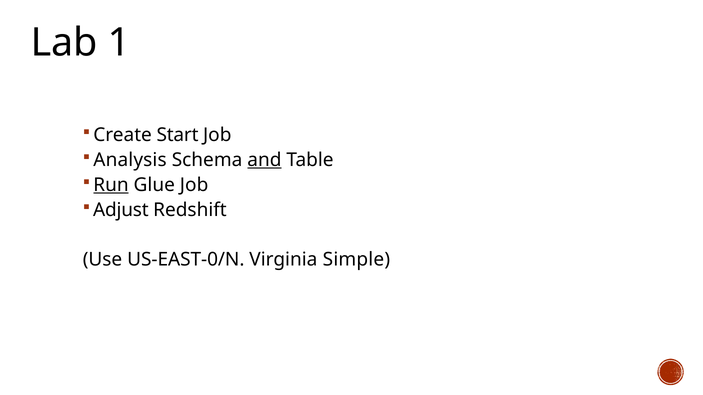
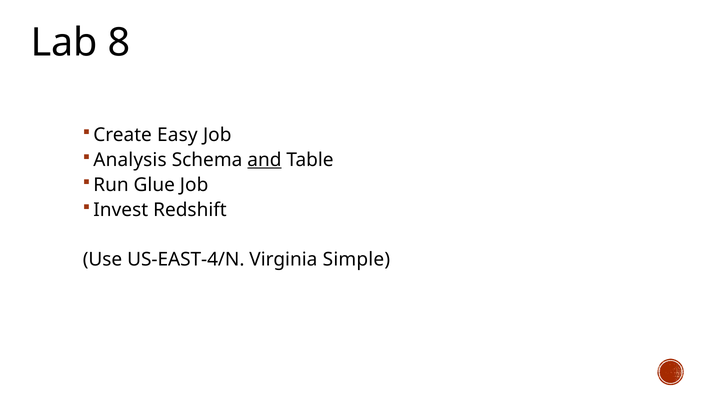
1: 1 -> 8 (119, 43)
Start: Start -> Easy (177, 135)
Run underline: present -> none (111, 185)
Adjust: Adjust -> Invest (121, 210)
US-EAST-0/N: US-EAST-0/N -> US-EAST-4/N (186, 260)
